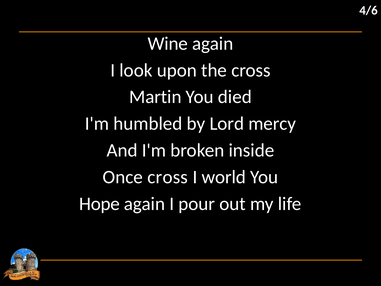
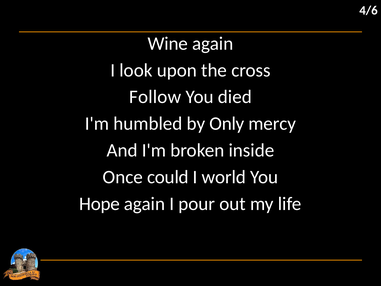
Martin: Martin -> Follow (155, 97)
Lord: Lord -> Only (227, 124)
Once cross: cross -> could (168, 177)
